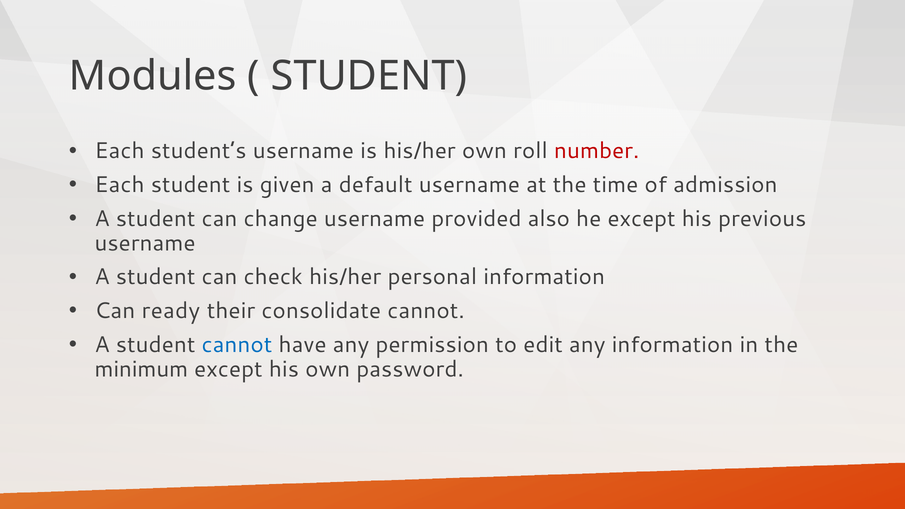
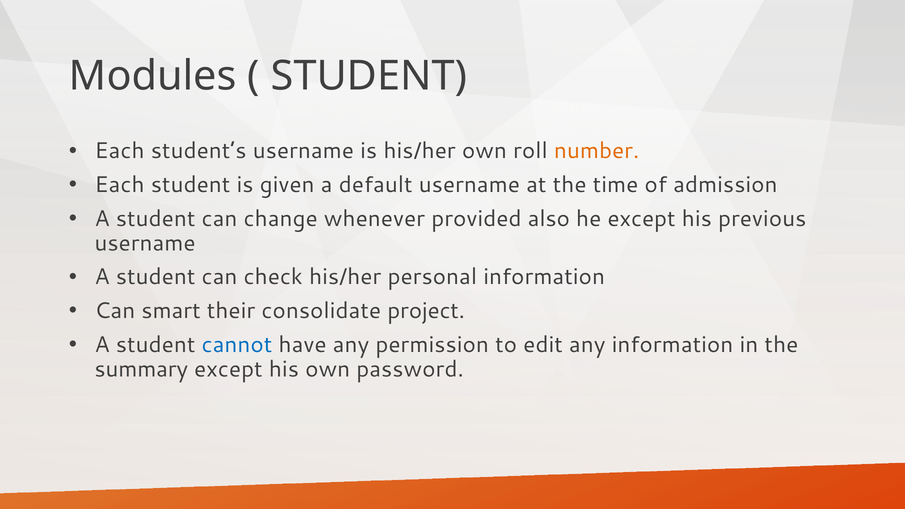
number colour: red -> orange (597, 151)
change username: username -> whenever (374, 219)
ready: ready -> smart (171, 311)
consolidate cannot: cannot -> project (426, 311)
minimum: minimum -> summary (141, 369)
